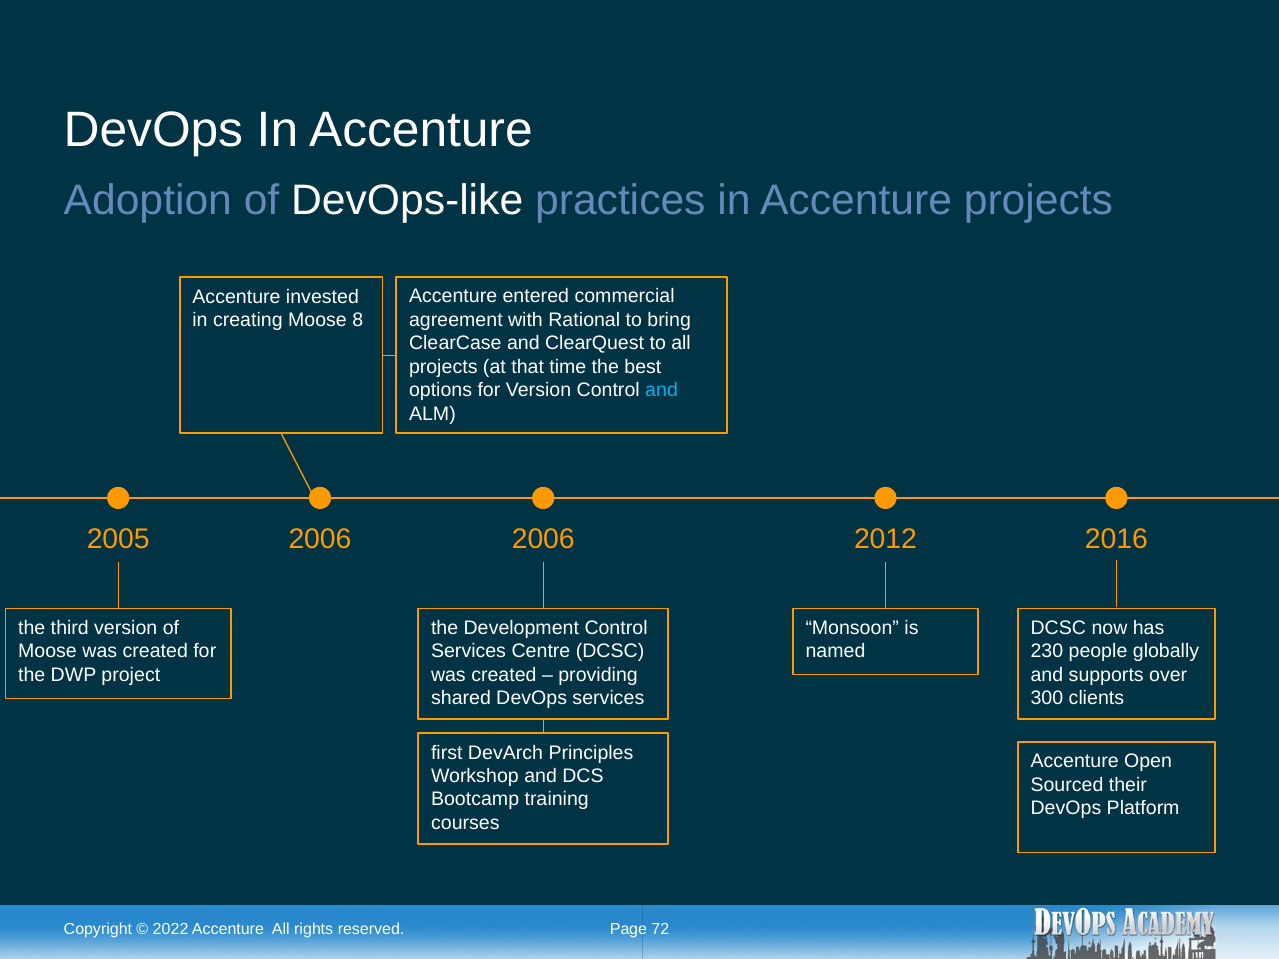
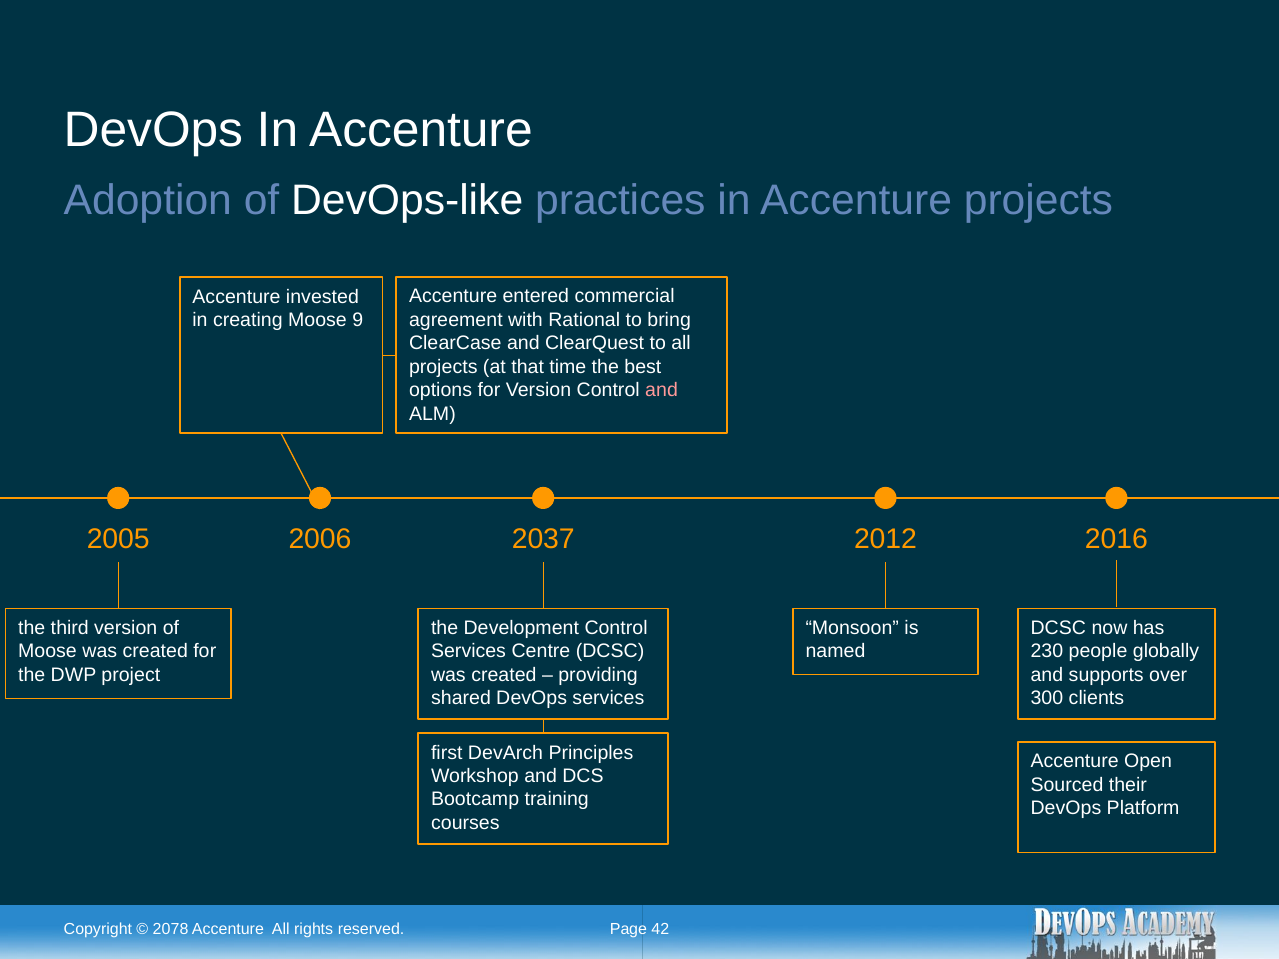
8: 8 -> 9 (358, 320)
and colour: light blue -> pink (662, 390)
2006 2006: 2006 -> 2037 (543, 540)
2022: 2022 -> 2078 (171, 930)
72: 72 -> 42 (660, 930)
